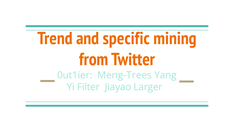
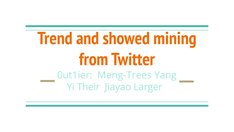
specific: specific -> showed (126, 38)
Filter: Filter -> Their (88, 87)
